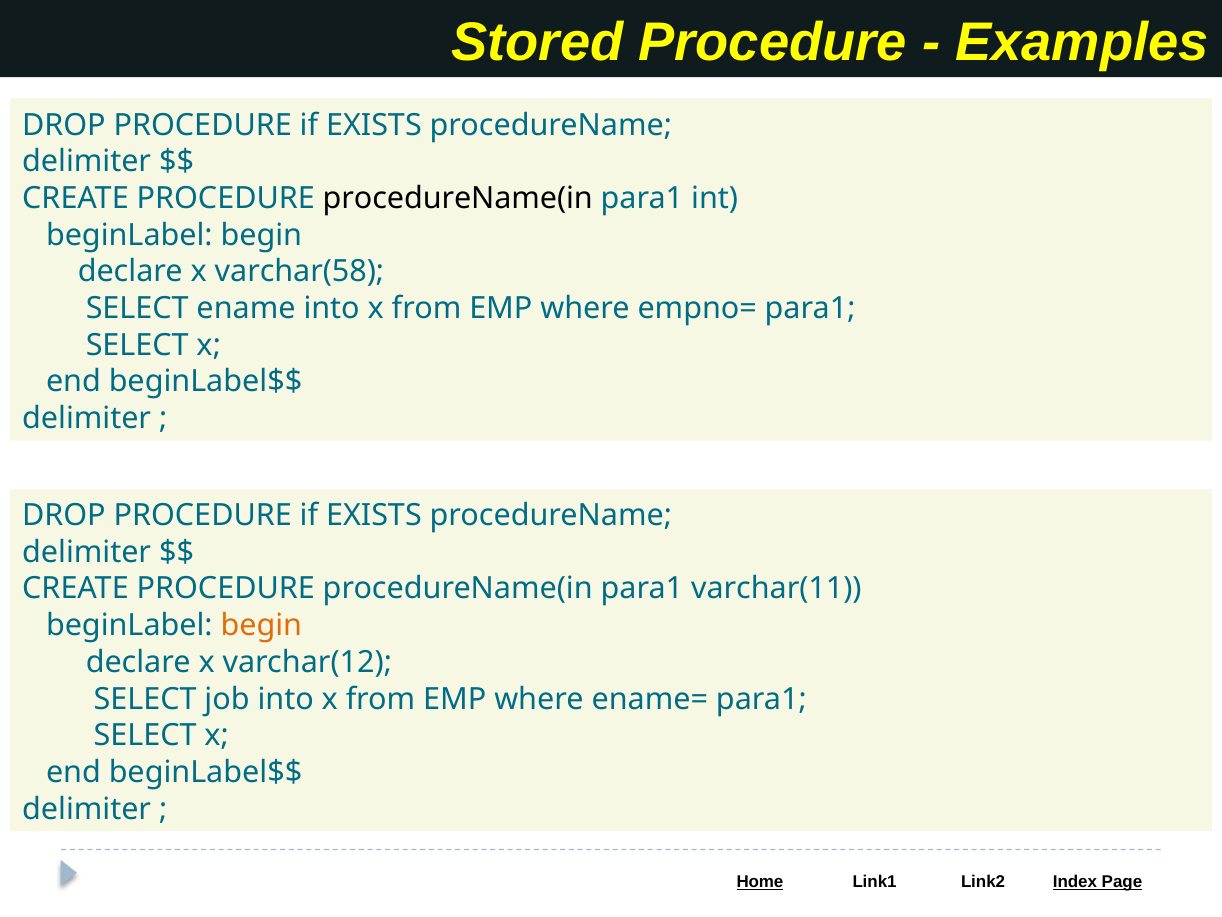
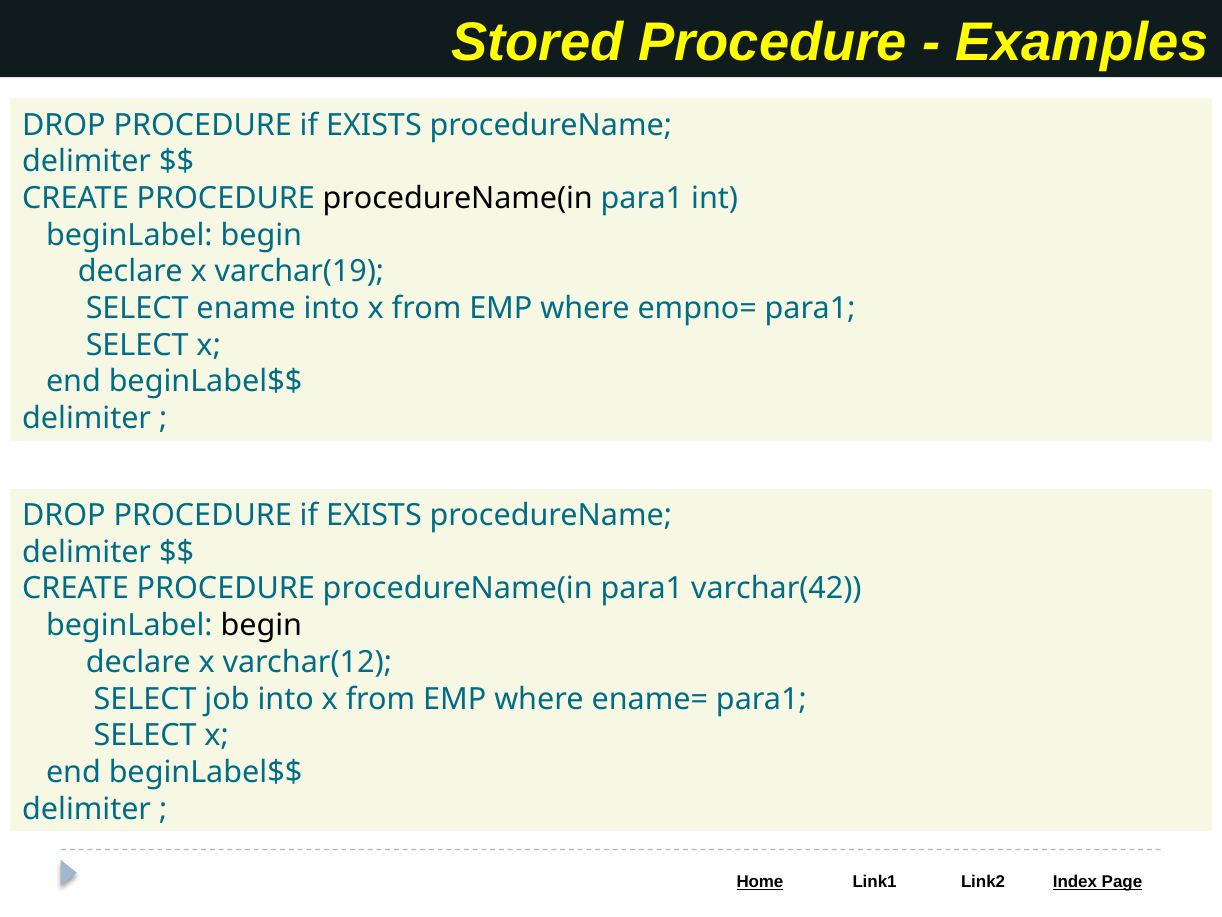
varchar(58: varchar(58 -> varchar(19 (299, 272)
varchar(11: varchar(11 -> varchar(42 (776, 589)
begin colour: orange -> black (261, 625)
